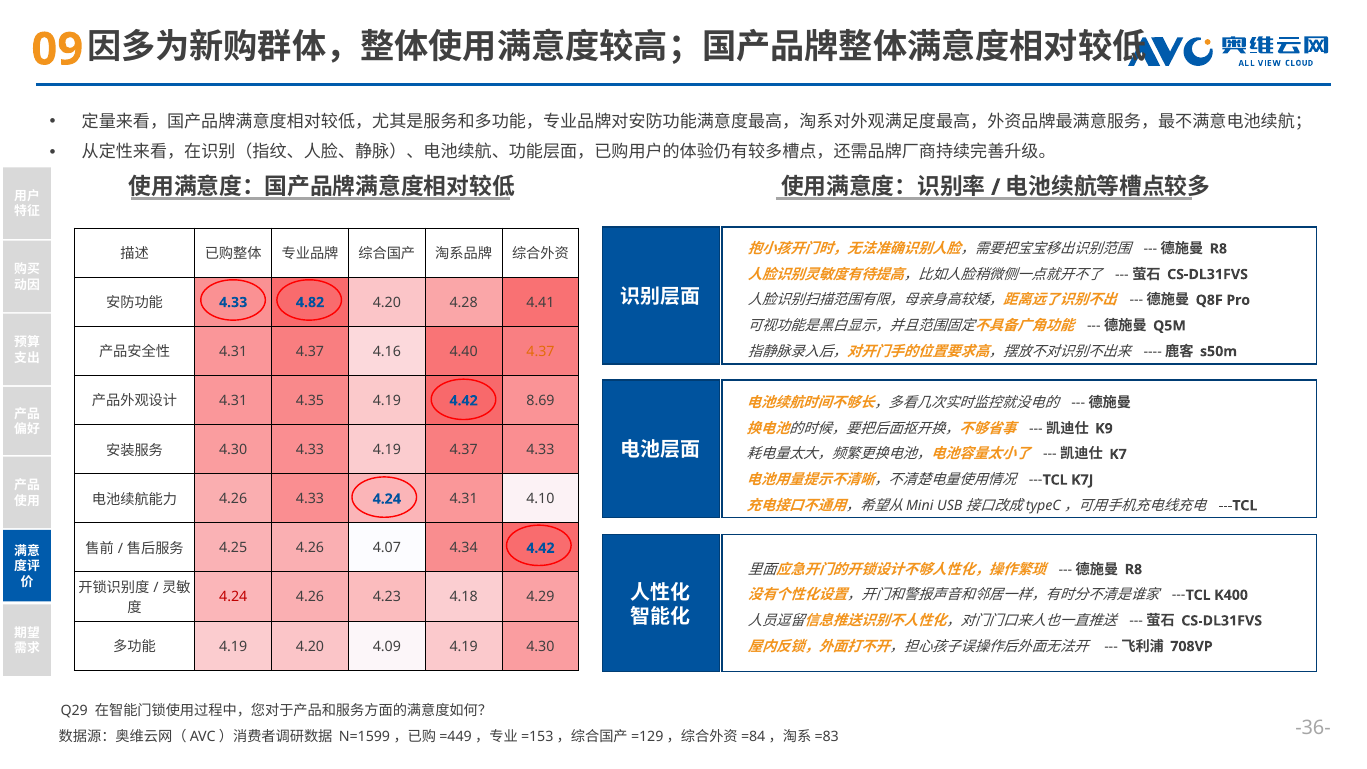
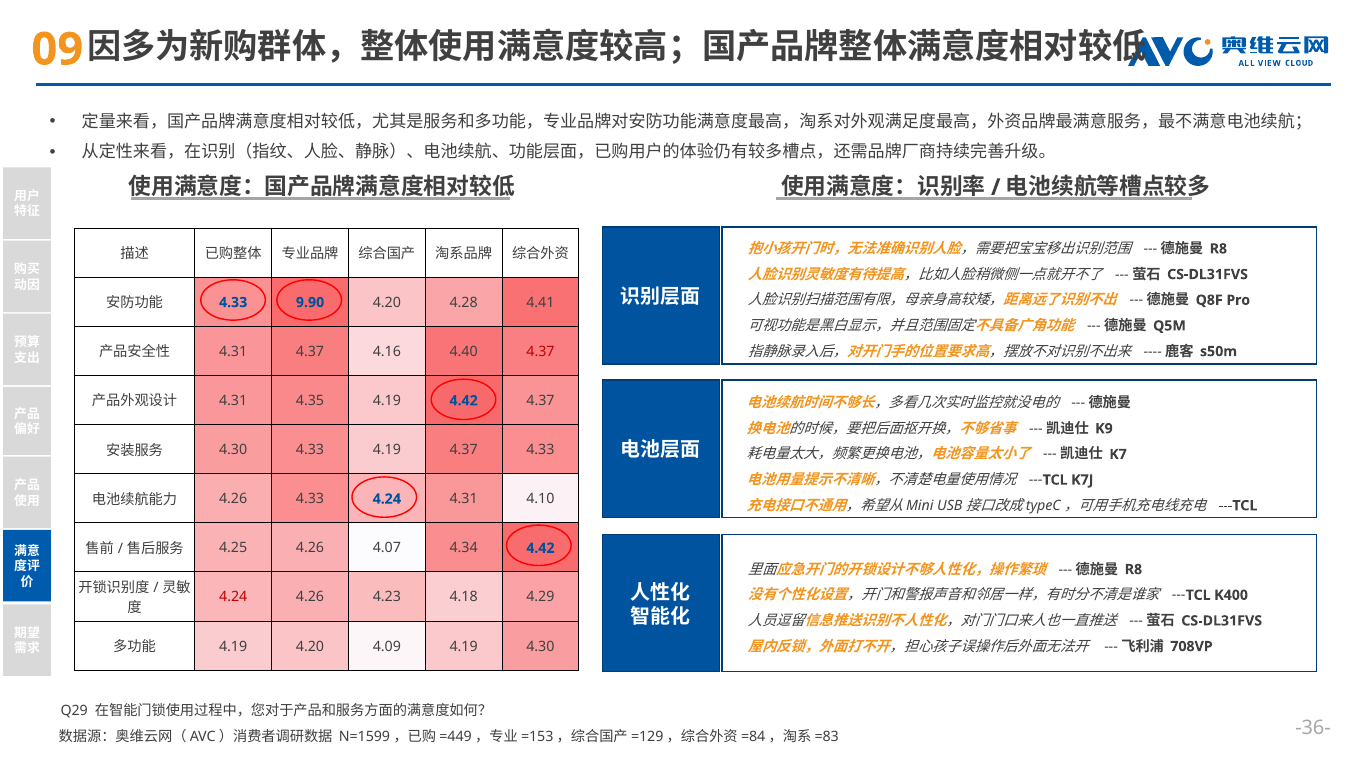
4.82: 4.82 -> 9.90 (310, 302)
4.37 colour: orange -> red (541, 352)
4.42 8.69: 8.69 -> 4.37 (541, 401)
